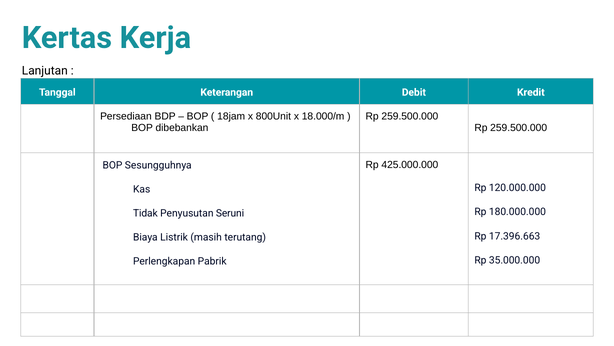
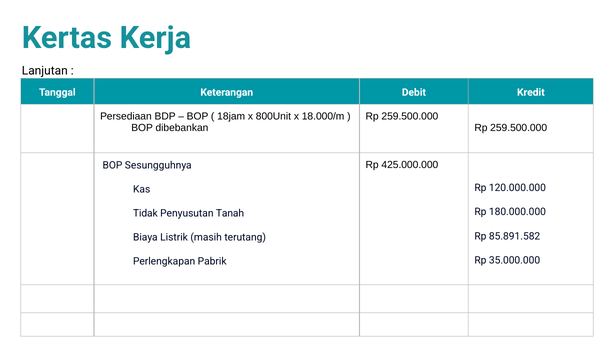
Seruni: Seruni -> Tanah (230, 213)
17.396.663: 17.396.663 -> 85.891.582 (515, 236)
